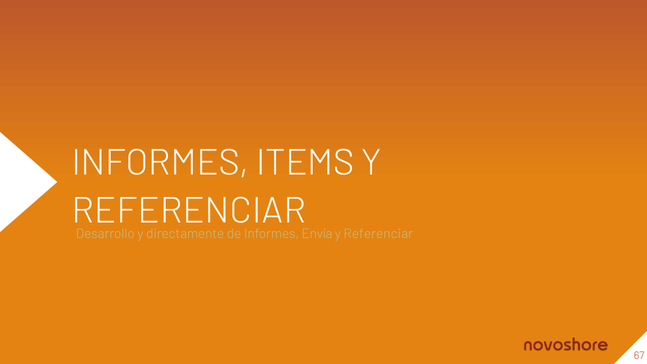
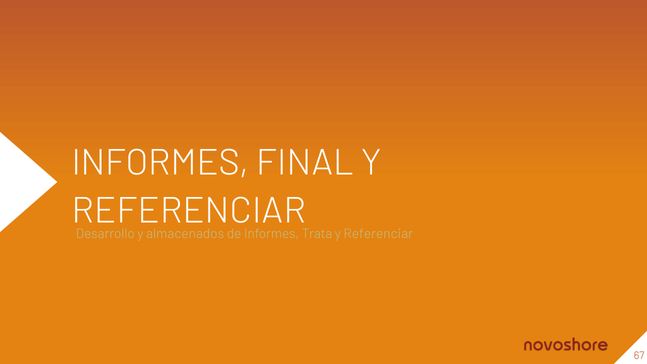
ITEMS: ITEMS -> FINAL (305, 163)
directamente: directamente -> almacenados (185, 234)
Envía: Envía -> Trata (317, 234)
